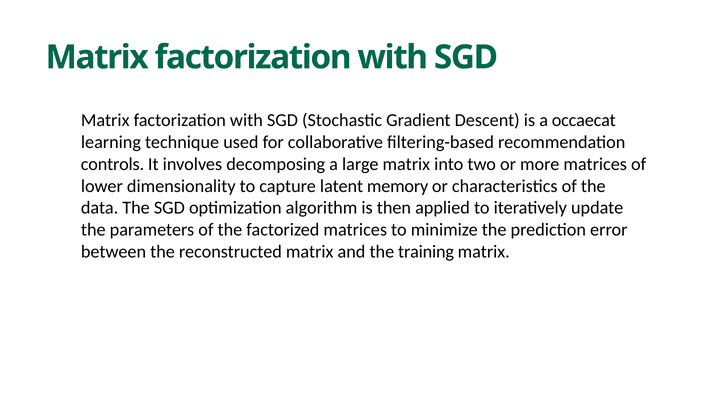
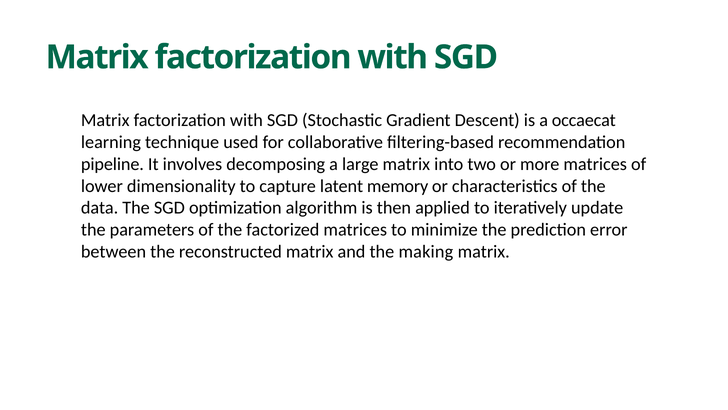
controls: controls -> pipeline (112, 164)
training: training -> making (426, 251)
